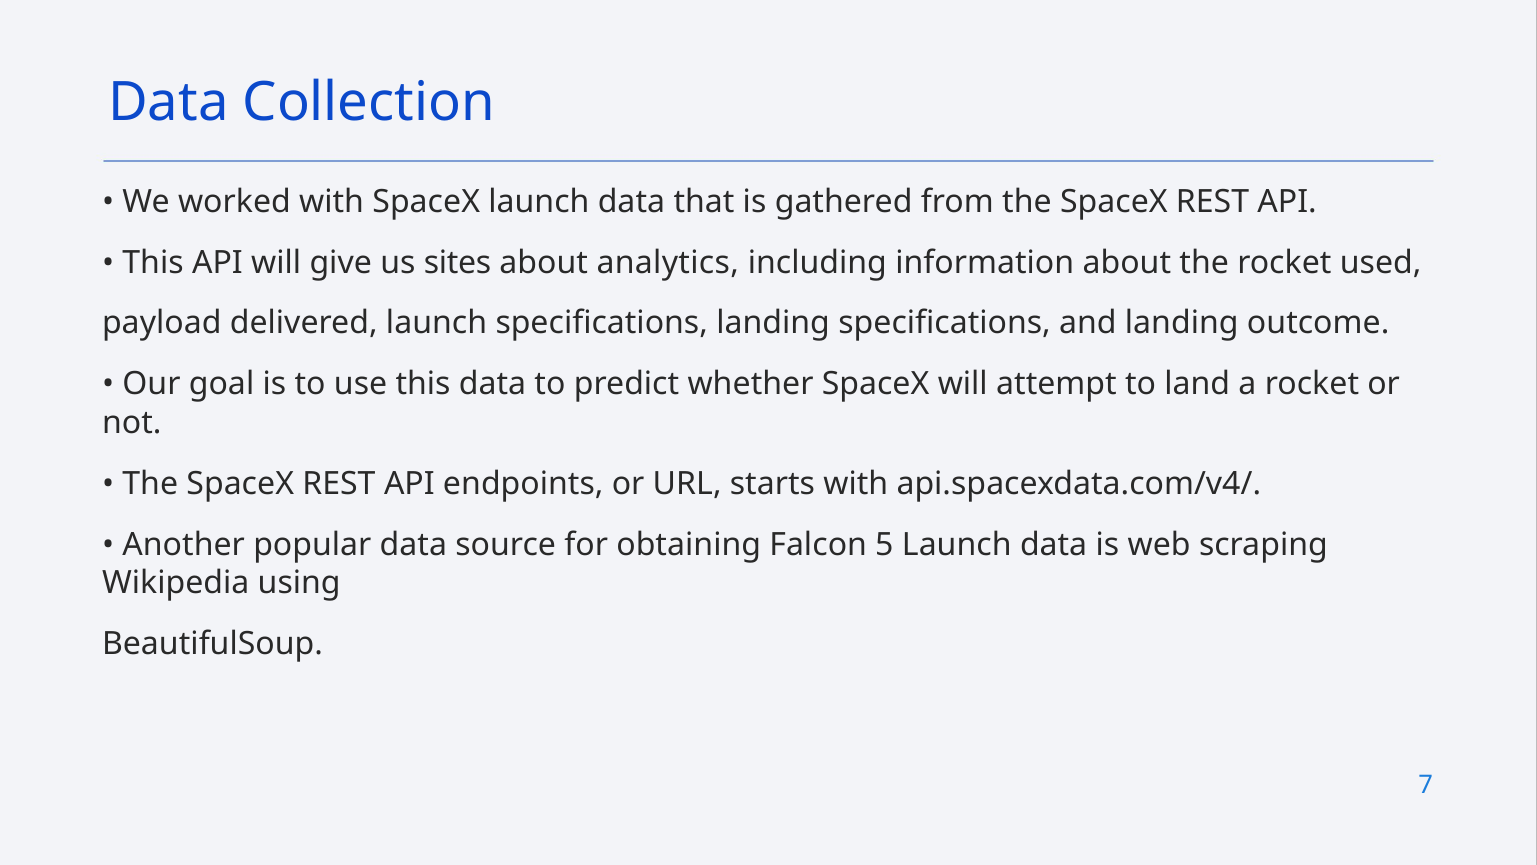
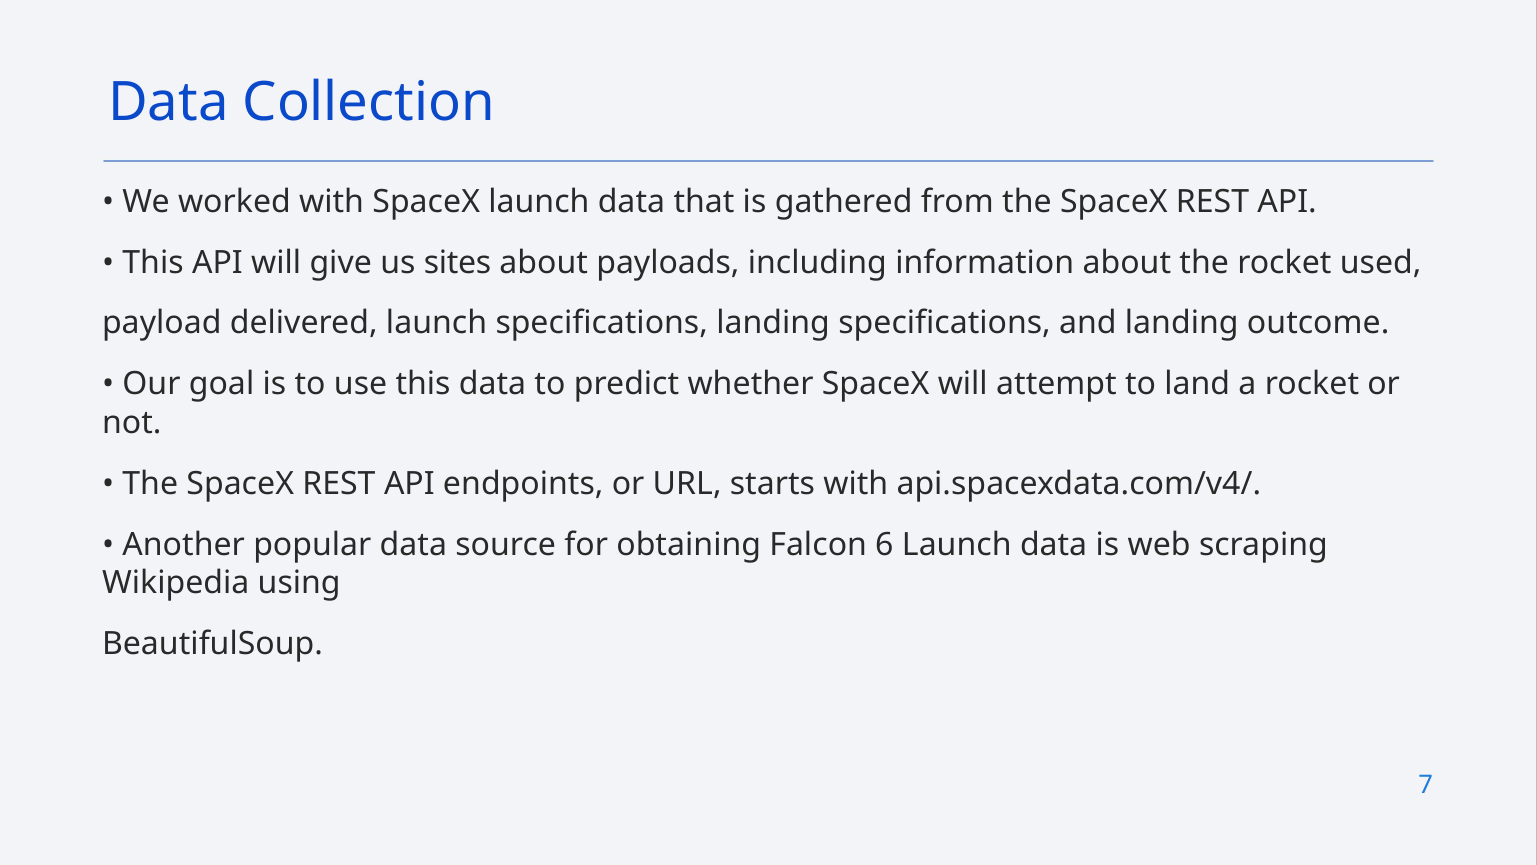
analytics: analytics -> payloads (668, 262)
5: 5 -> 6 (884, 544)
